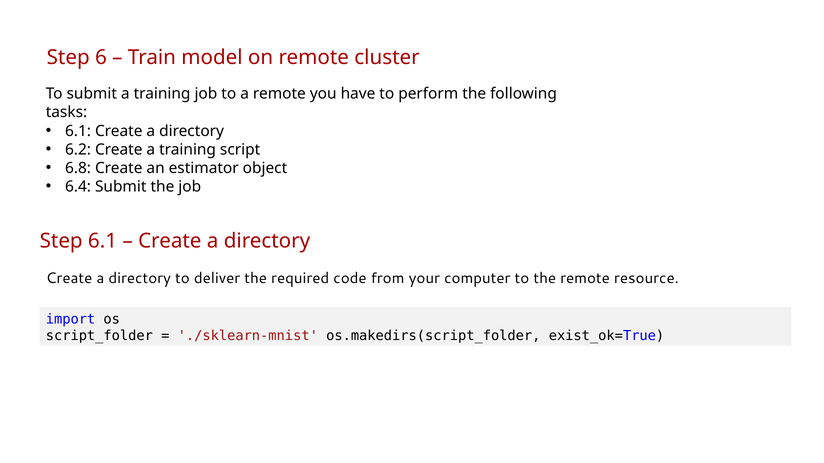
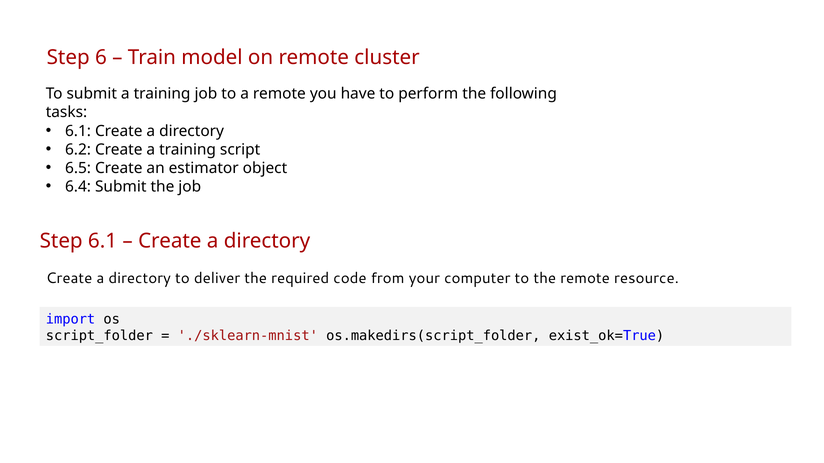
6.8: 6.8 -> 6.5 (78, 168)
